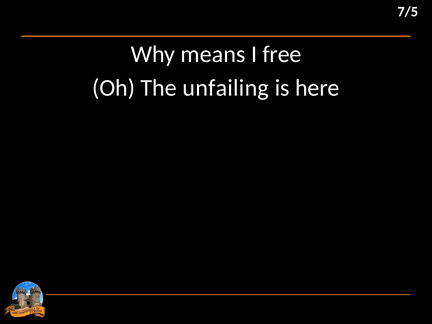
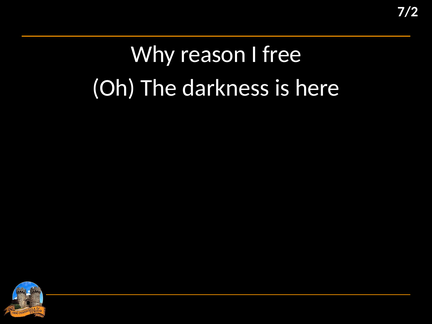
7/5: 7/5 -> 7/2 (408, 12)
means: means -> reason (213, 54)
unfailing: unfailing -> darkness (226, 88)
